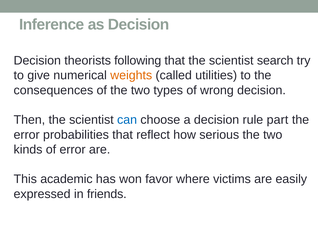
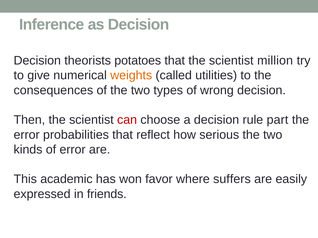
following: following -> potatoes (138, 61)
search: search -> million (275, 61)
can colour: blue -> red (127, 120)
victims: victims -> suffers (232, 180)
